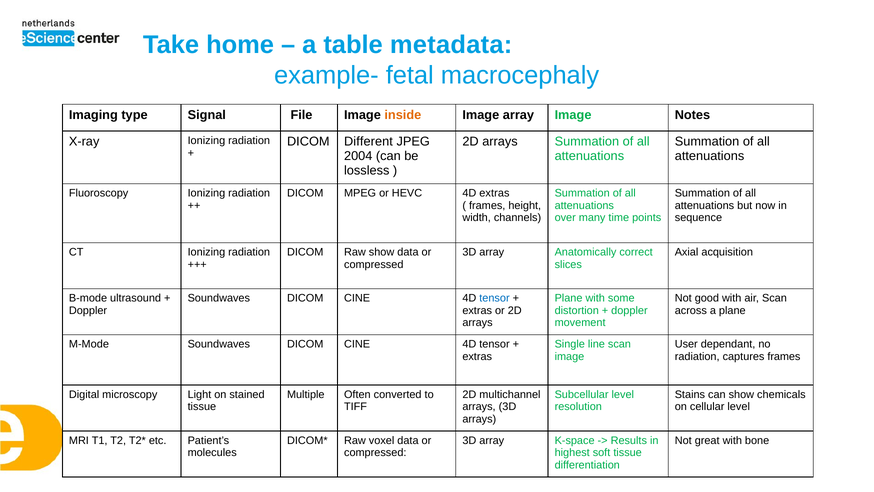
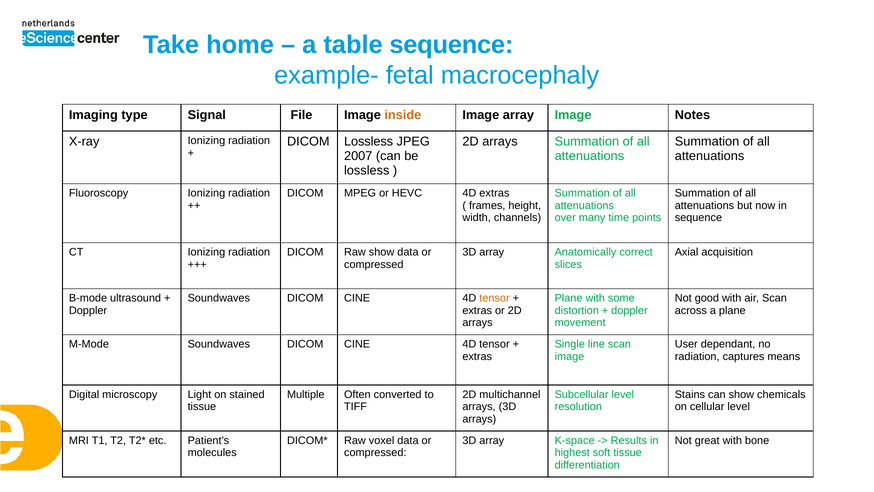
table metadata: metadata -> sequence (451, 45)
DICOM Different: Different -> Lossless (369, 142)
2004: 2004 -> 2007 (358, 156)
tensor colour: blue -> orange (494, 298)
captures frames: frames -> means (784, 356)
